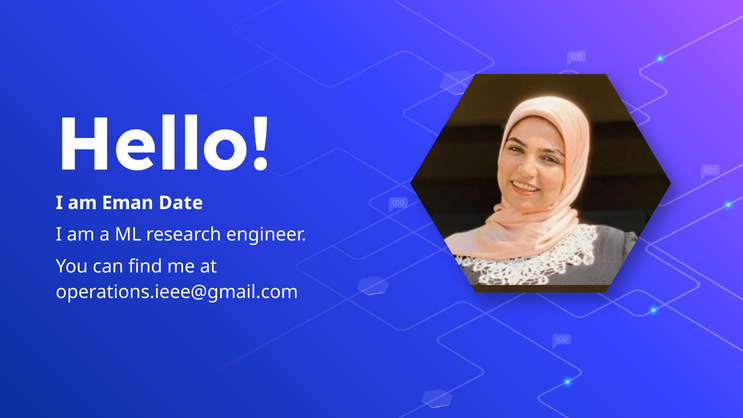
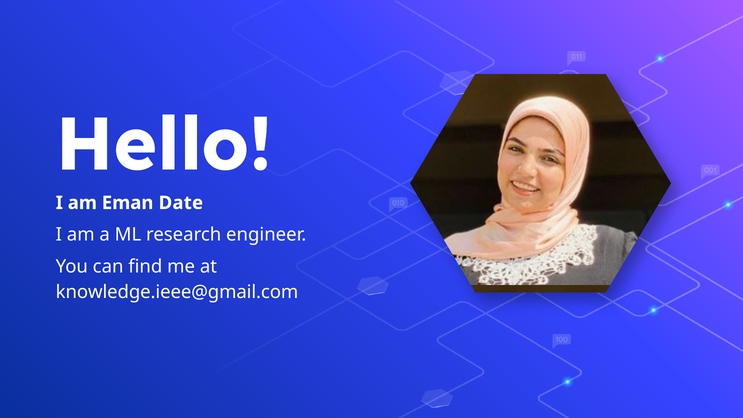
operations.ieee@gmail.com: operations.ieee@gmail.com -> knowledge.ieee@gmail.com (177, 292)
